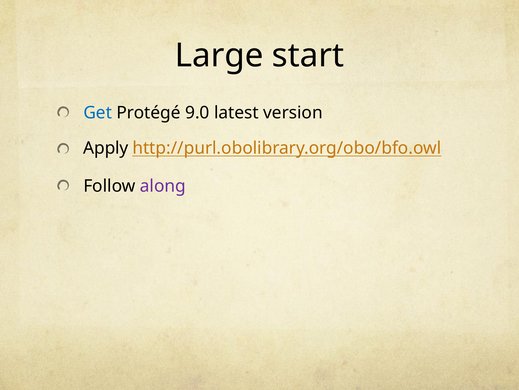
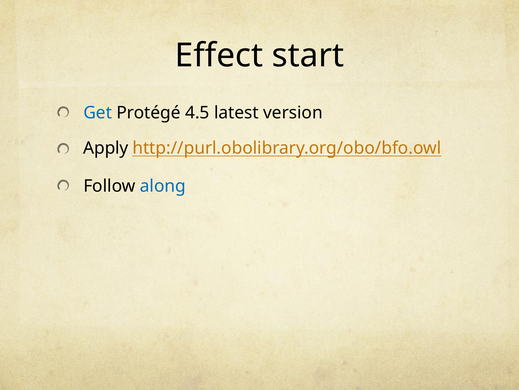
Large: Large -> Effect (219, 56)
9.0: 9.0 -> 4.5 (197, 113)
along colour: purple -> blue (163, 186)
